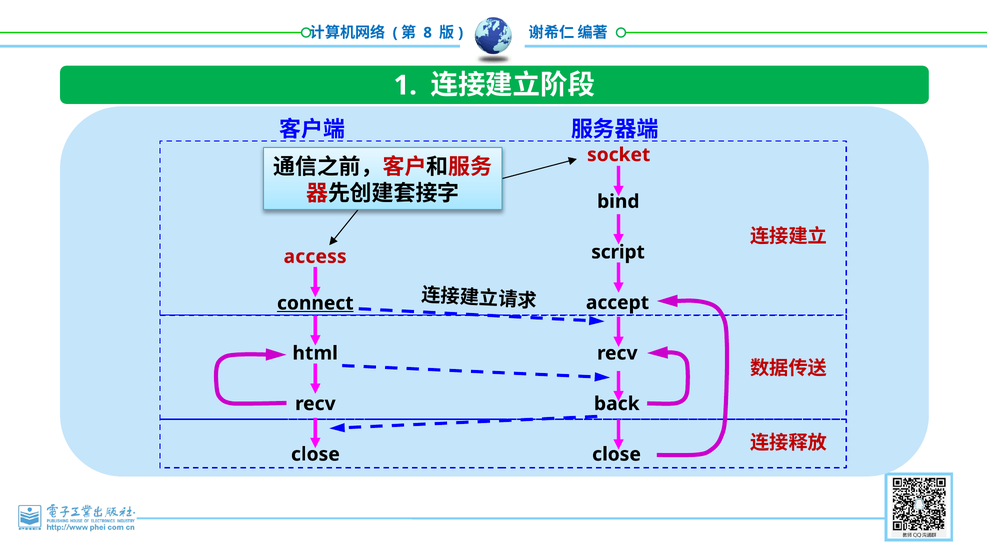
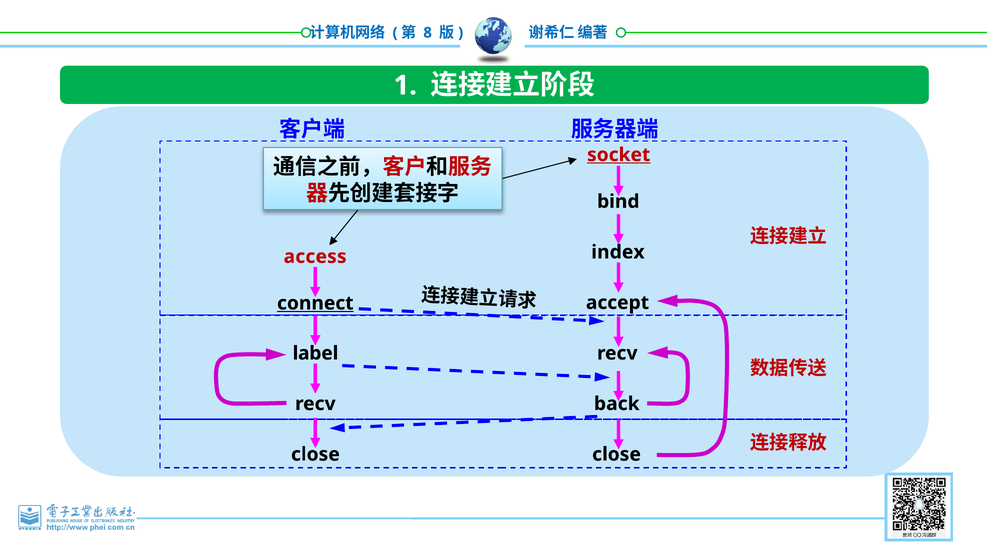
socket underline: none -> present (619, 155)
script: script -> index (618, 252)
html: html -> label (315, 353)
